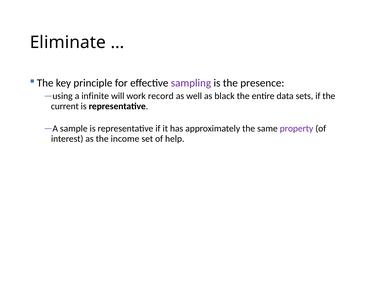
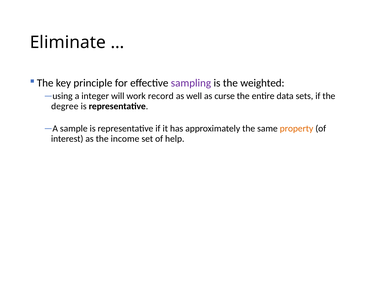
presence: presence -> weighted (262, 83)
infinite: infinite -> integer (95, 96)
black: black -> curse (225, 96)
current: current -> degree (65, 106)
property colour: purple -> orange (297, 129)
